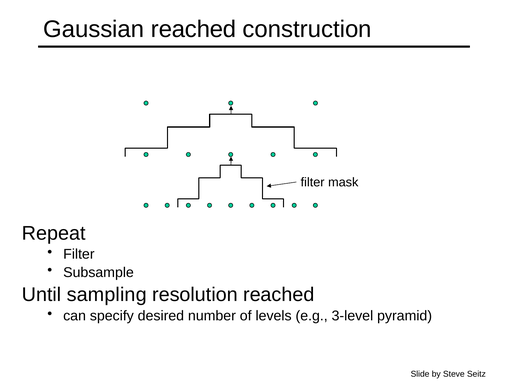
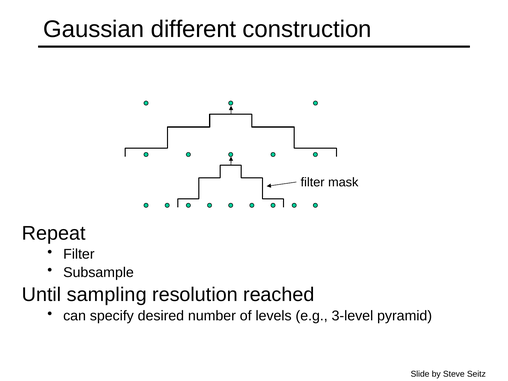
Gaussian reached: reached -> different (194, 29)
